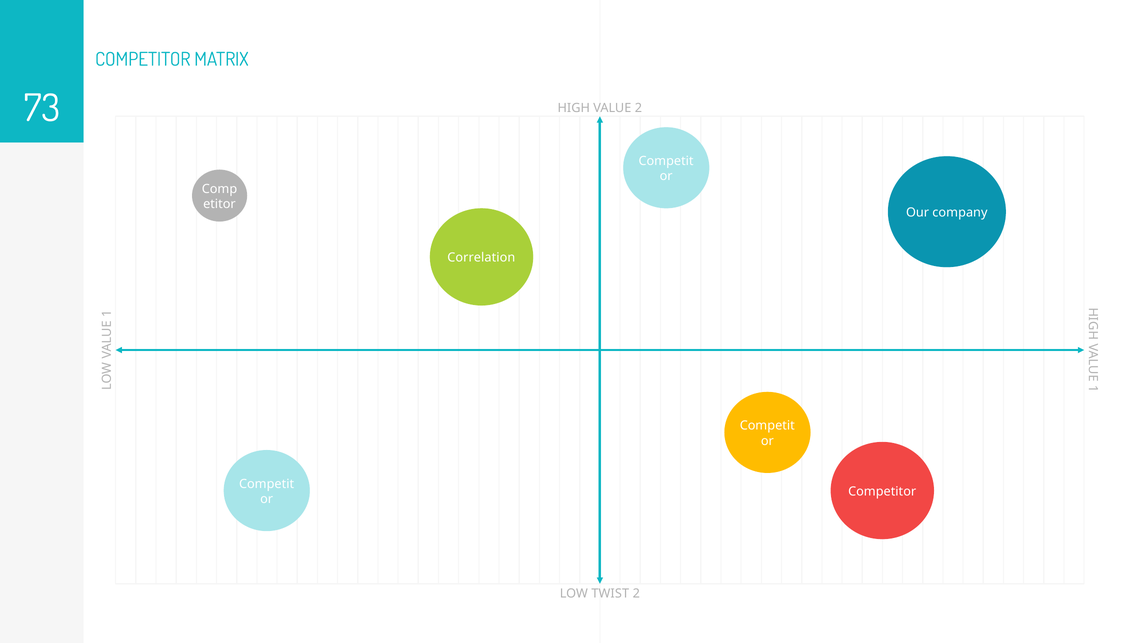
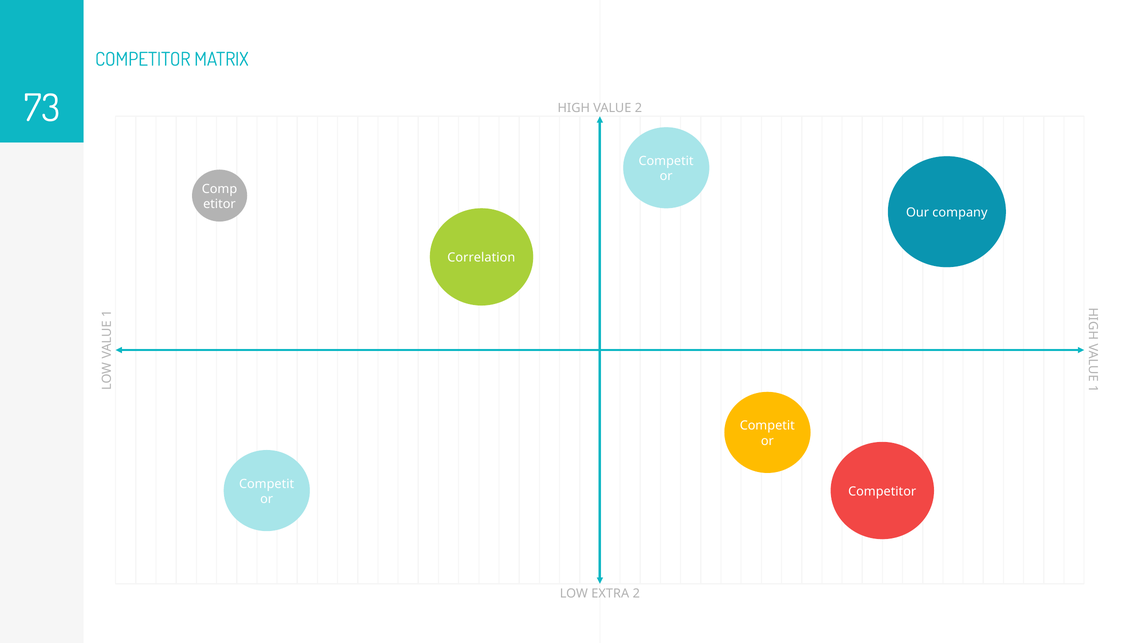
TWIST: TWIST -> EXTRA (610, 594)
